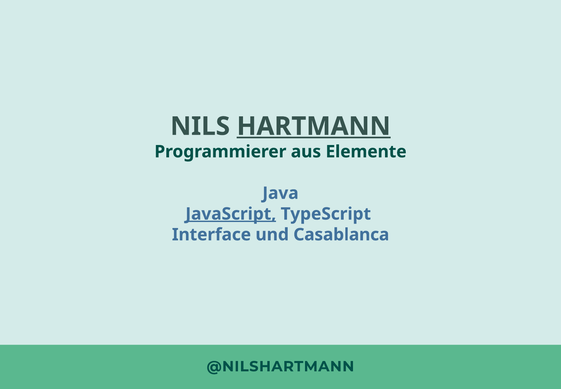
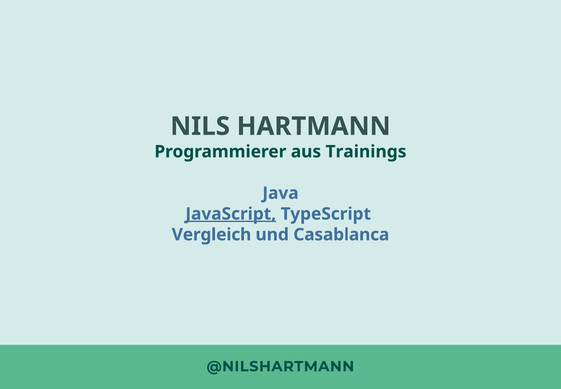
HARTMANN underline: present -> none (314, 126)
Elemente: Elemente -> Trainings (366, 151)
Interface: Interface -> Vergleich (212, 234)
